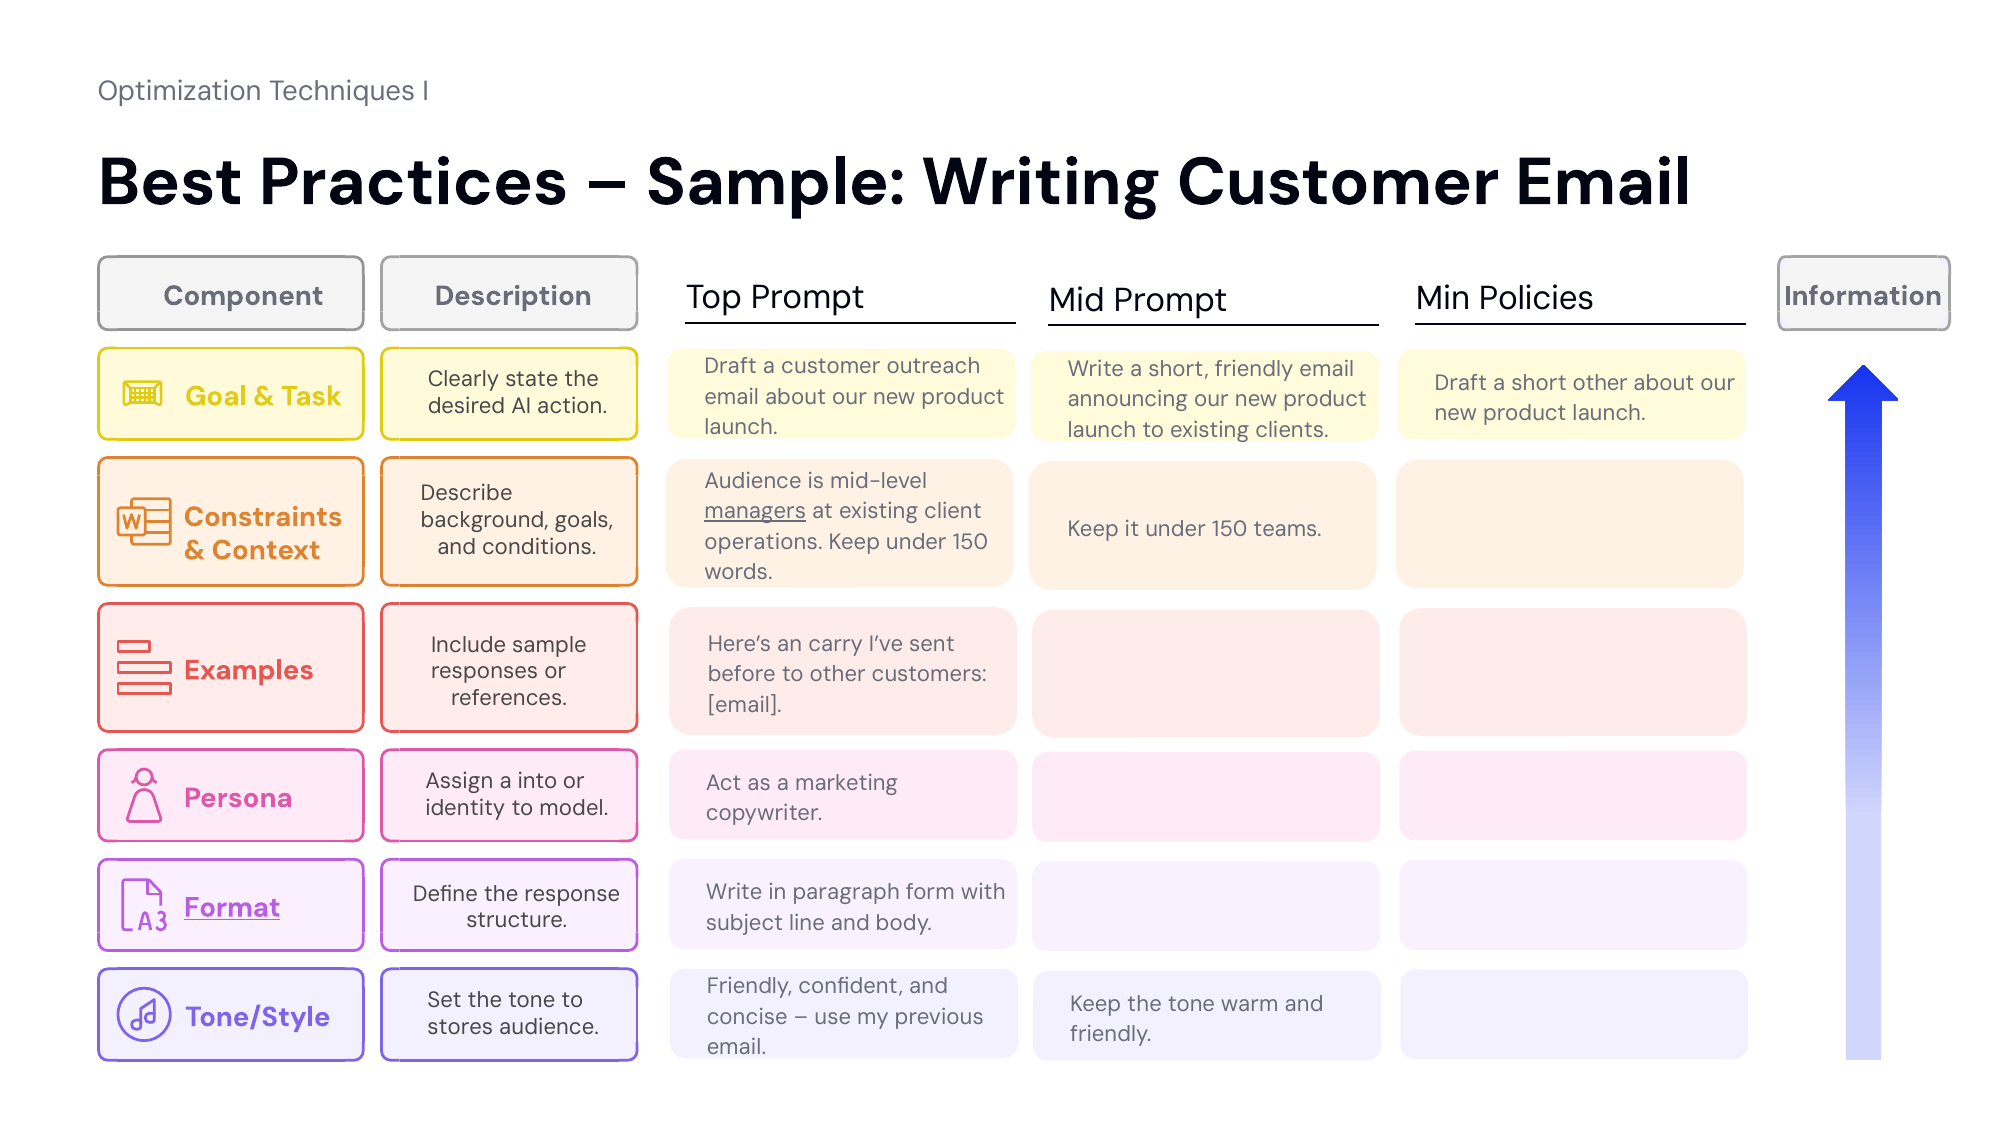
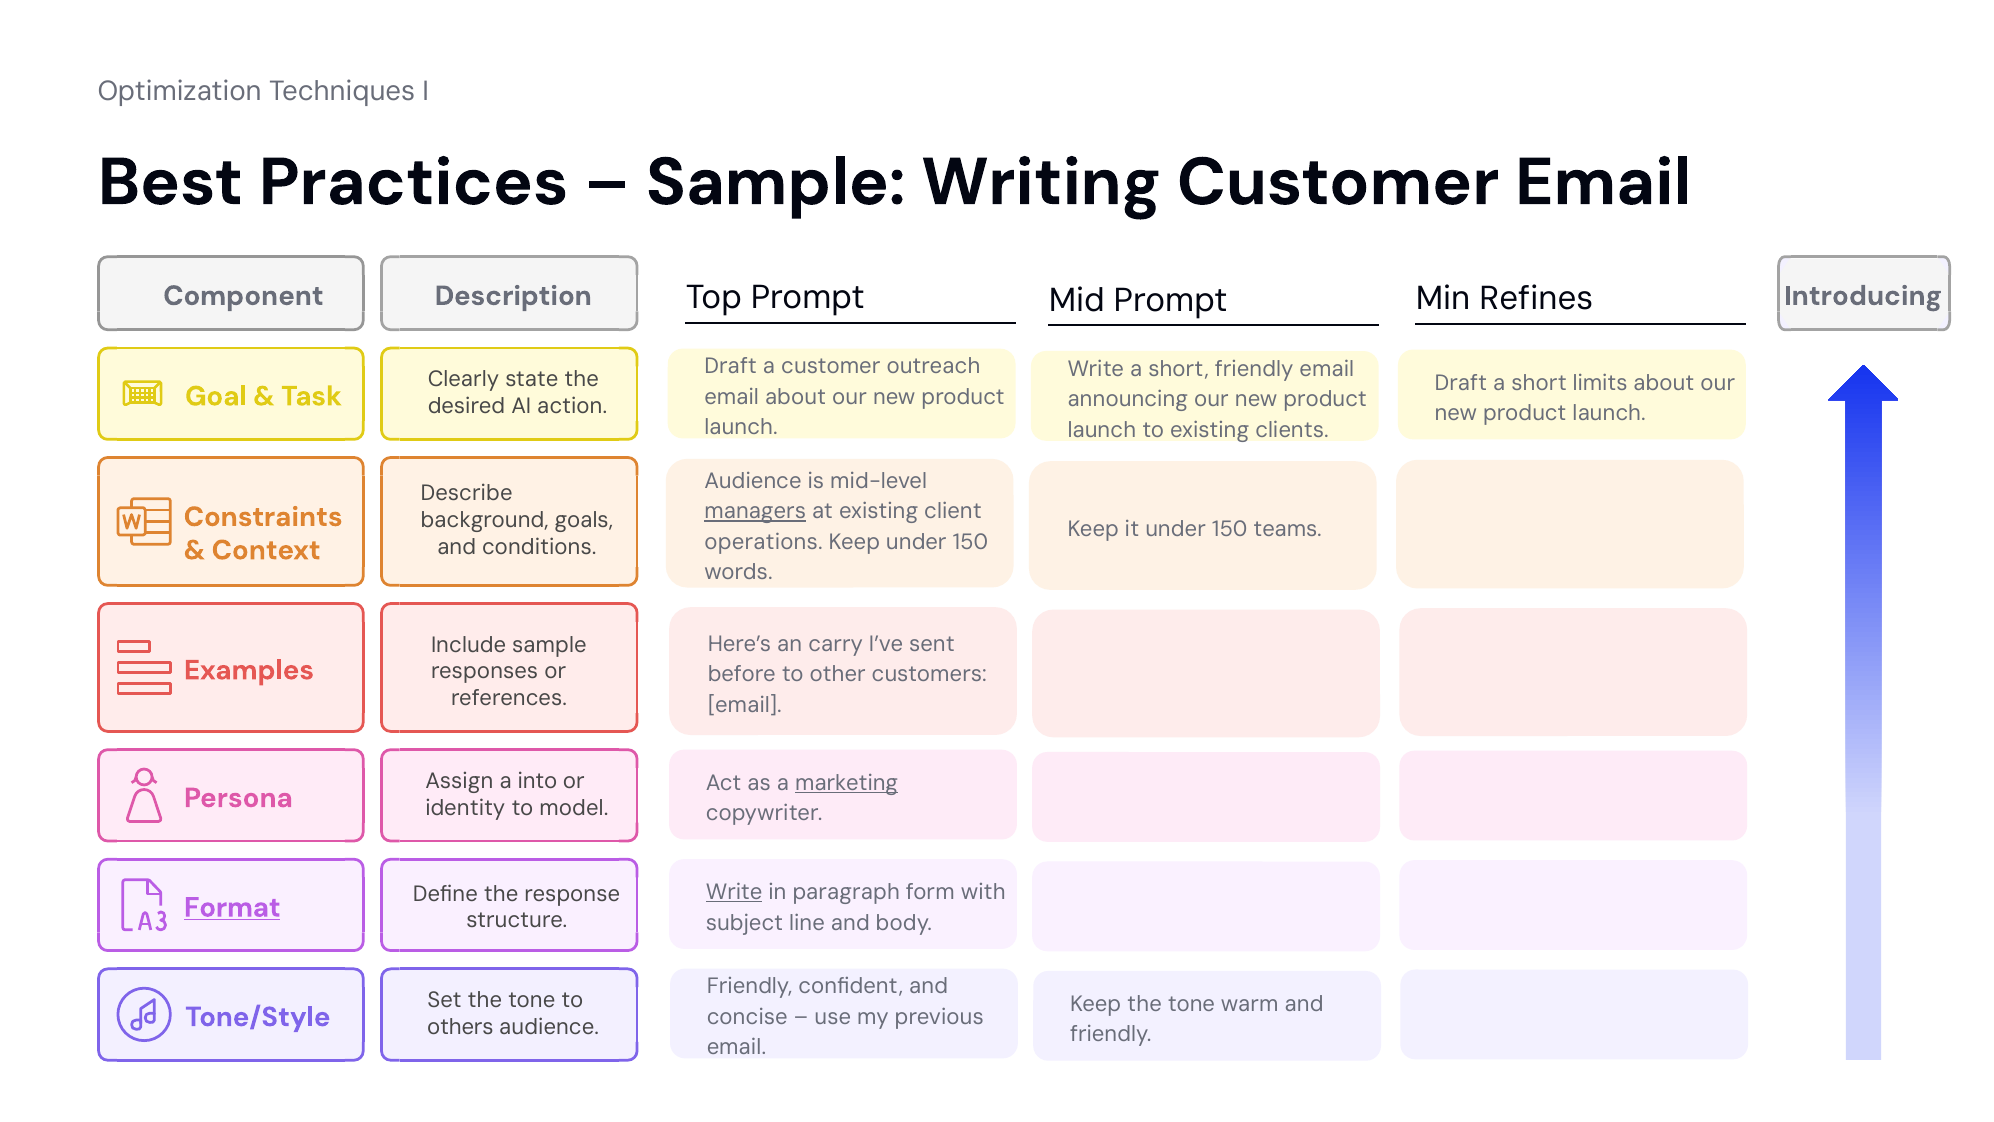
Information: Information -> Introducing (1863, 296)
Policies: Policies -> Refines (1536, 299)
short other: other -> limits (1600, 383)
marketing underline: none -> present (847, 783)
Write underline: none -> present (734, 892)
stores: stores -> others (460, 1027)
